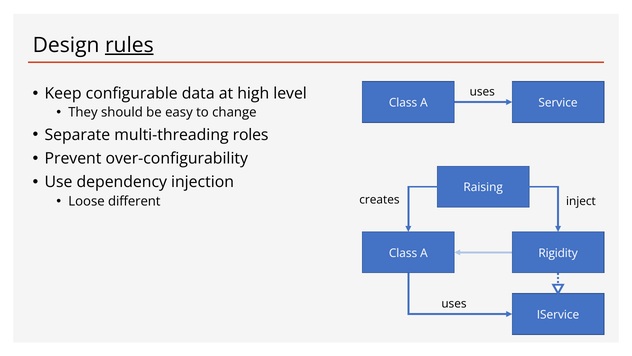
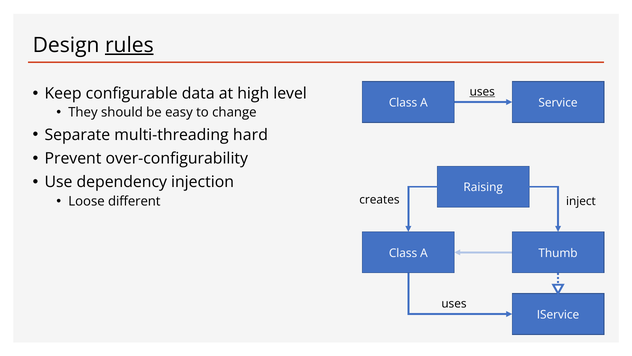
uses underline: none -> present (482, 92)
roles: roles -> hard (250, 135)
Rigidity: Rigidity -> Thumb (558, 253)
